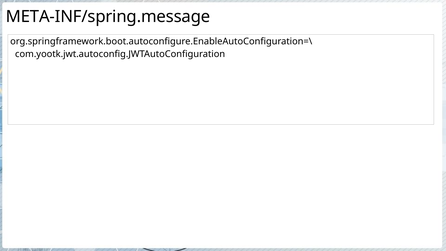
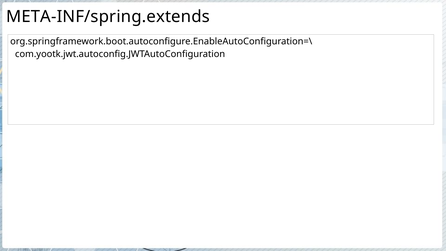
META-INF/spring.message: META-INF/spring.message -> META-INF/spring.extends (108, 17)
